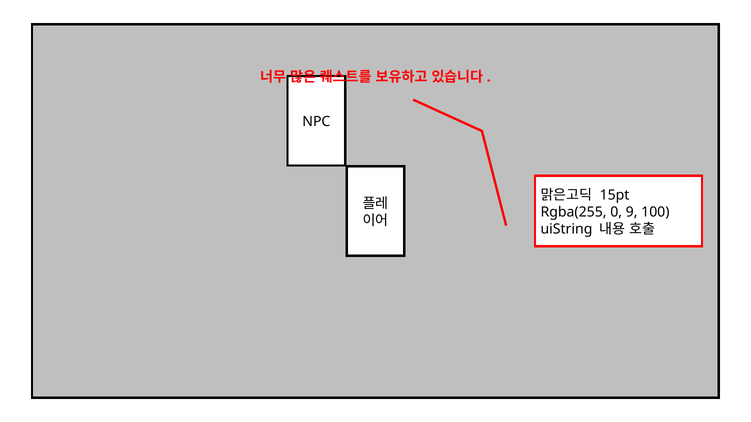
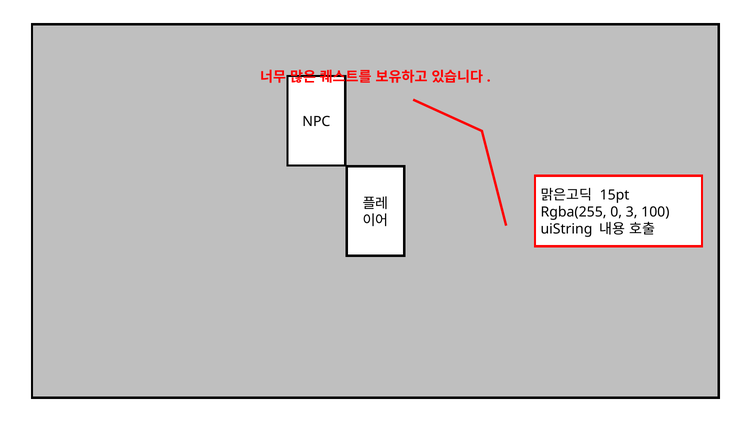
9: 9 -> 3 (632, 212)
